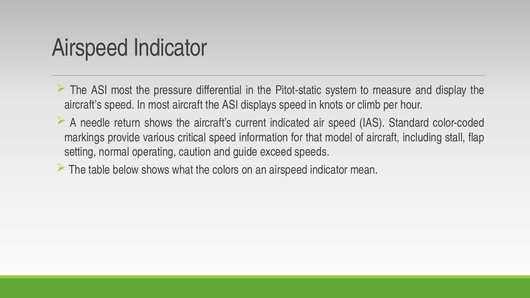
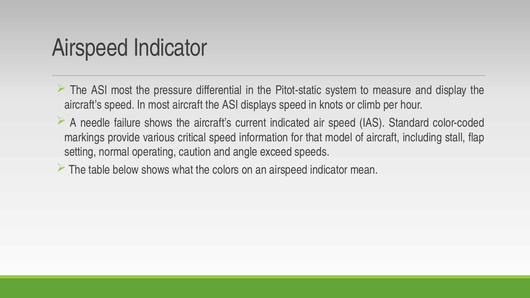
return: return -> failure (127, 123)
guide: guide -> angle (245, 152)
